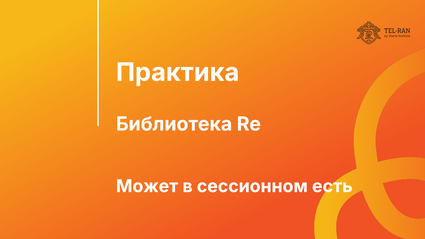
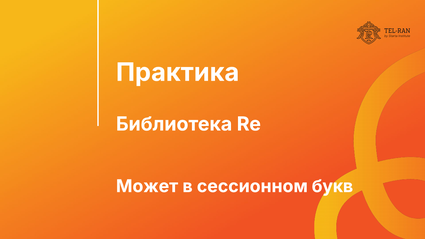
есть: есть -> букв (332, 186)
